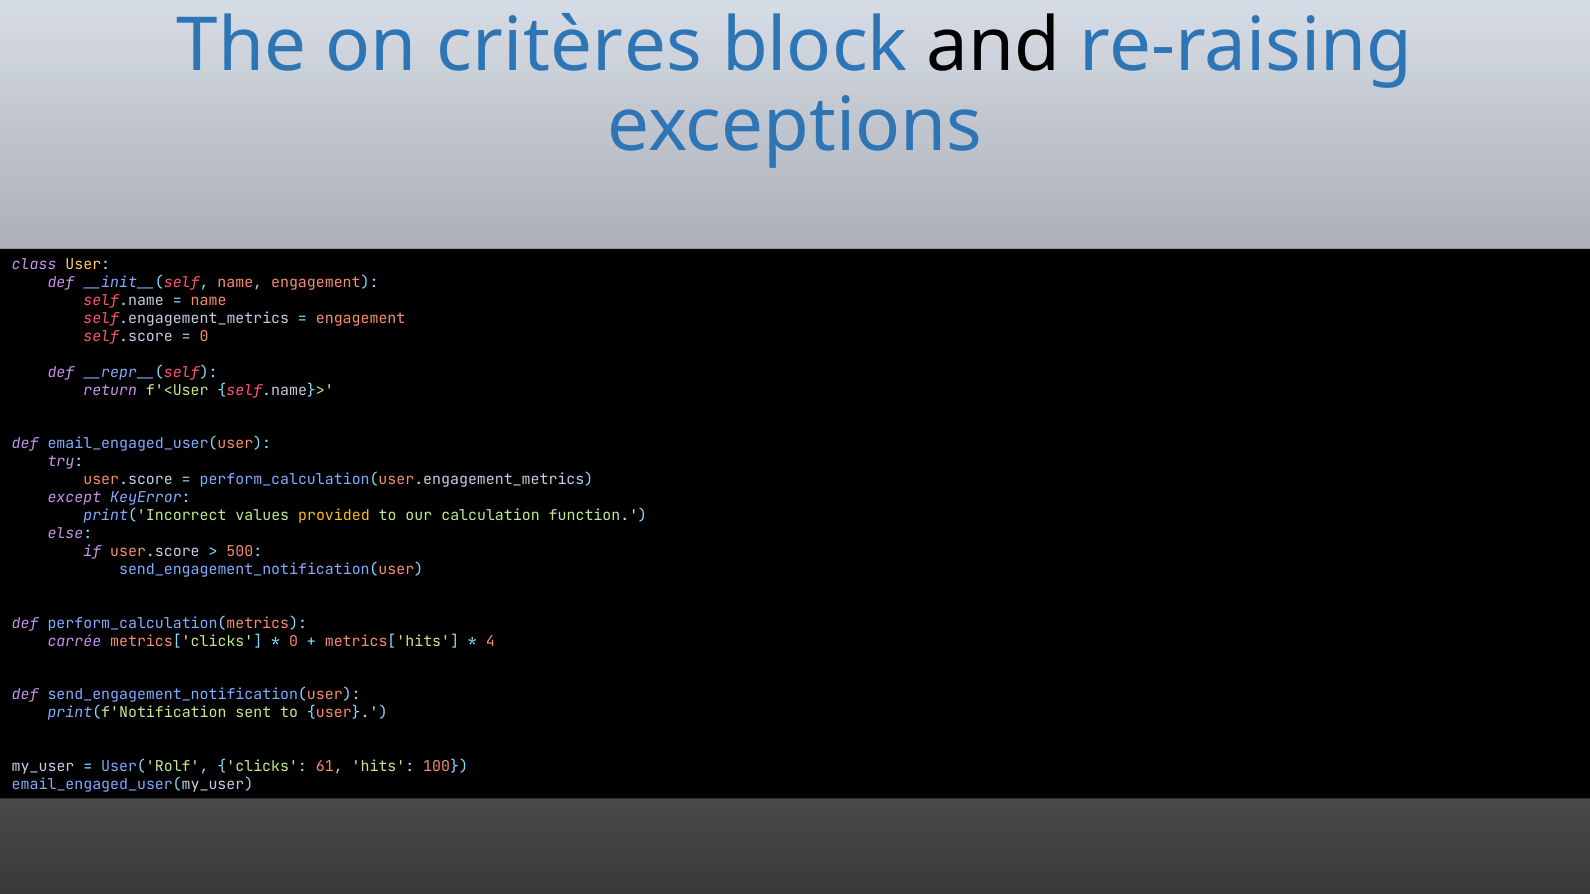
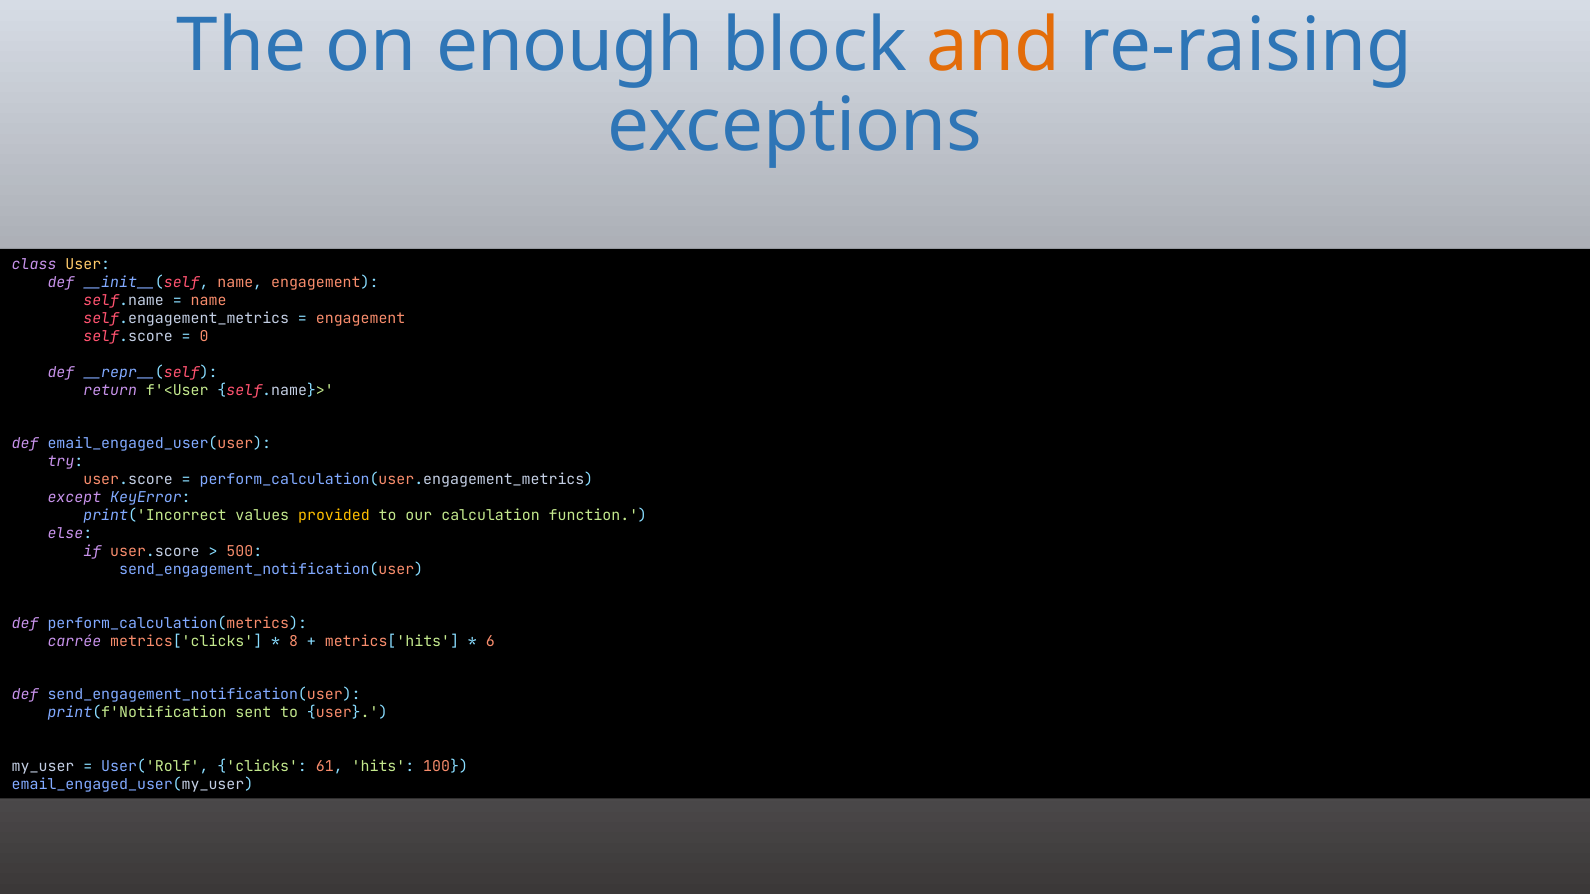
critères: critères -> enough (570, 46)
and colour: black -> orange (994, 46)
0: 0 -> 8 (294, 642)
4: 4 -> 6 (490, 642)
